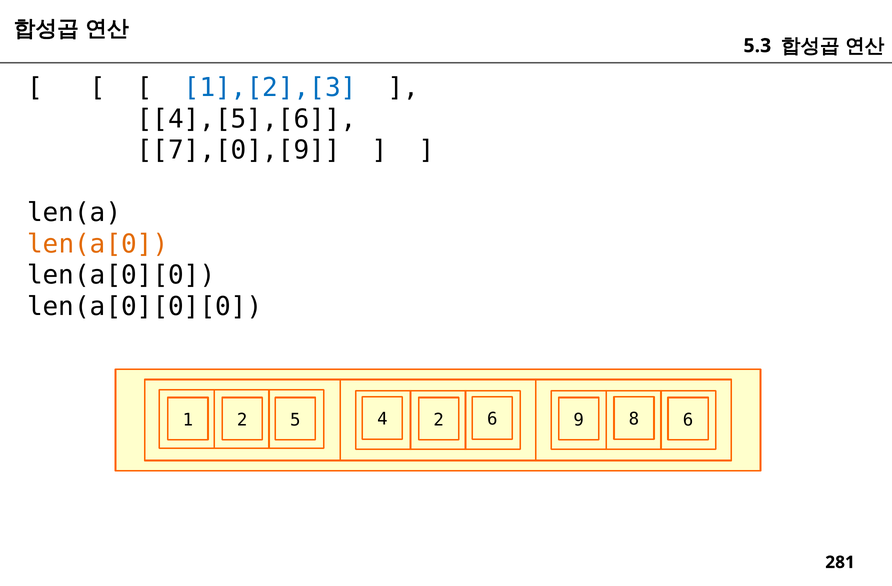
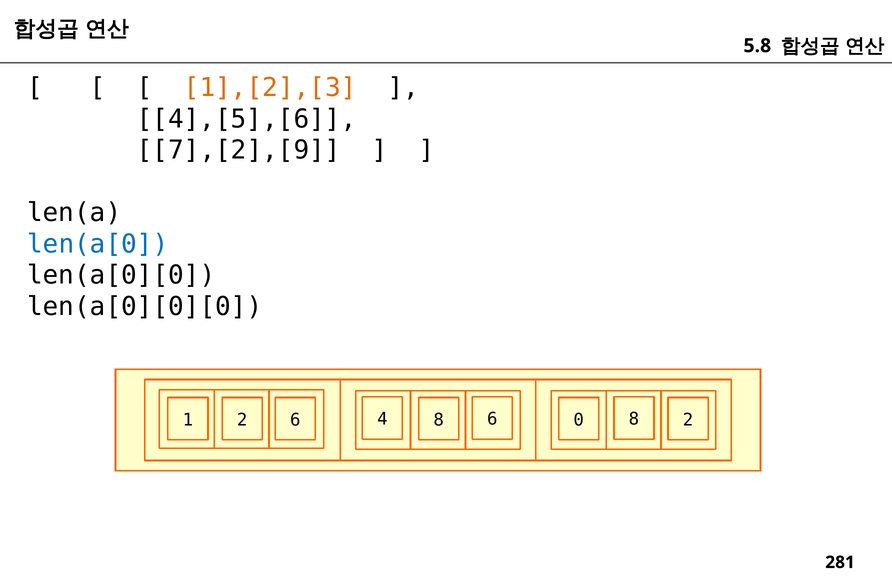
5.3: 5.3 -> 5.8 (757, 46)
1],[2],[3 colour: blue -> orange (270, 88)
7],[0],[9: 7],[0],[9 -> 7],[2],[9 (239, 150)
len(a[0 colour: orange -> blue (98, 244)
2 5: 5 -> 6 (295, 420)
4 2: 2 -> 8 (439, 420)
9: 9 -> 0 (579, 420)
8 6: 6 -> 2 (688, 420)
